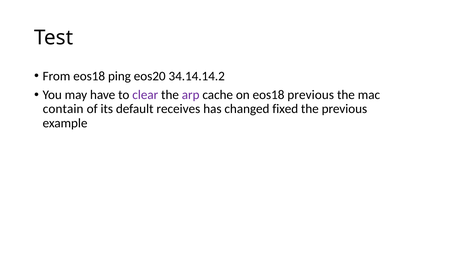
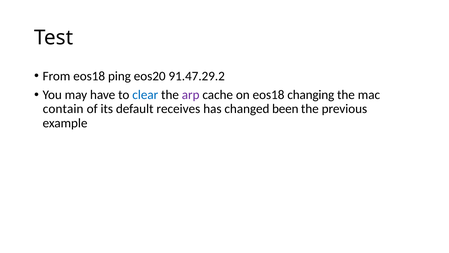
34.14.14.2: 34.14.14.2 -> 91.47.29.2 (197, 76)
clear colour: purple -> blue (145, 95)
eos18 previous: previous -> changing (311, 95)
fixed: fixed -> been (285, 109)
